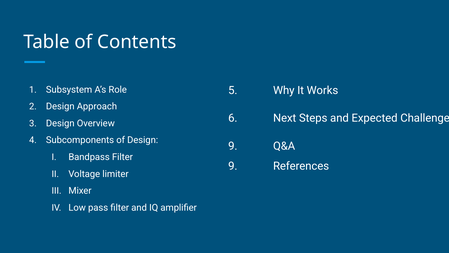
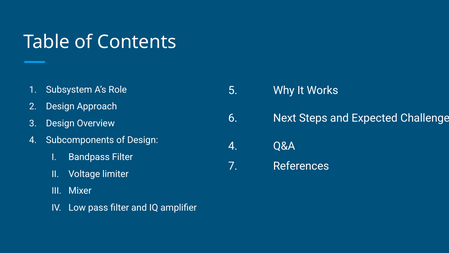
9: 9 -> 4 (233, 146)
9: 9 -> 7 (233, 166)
